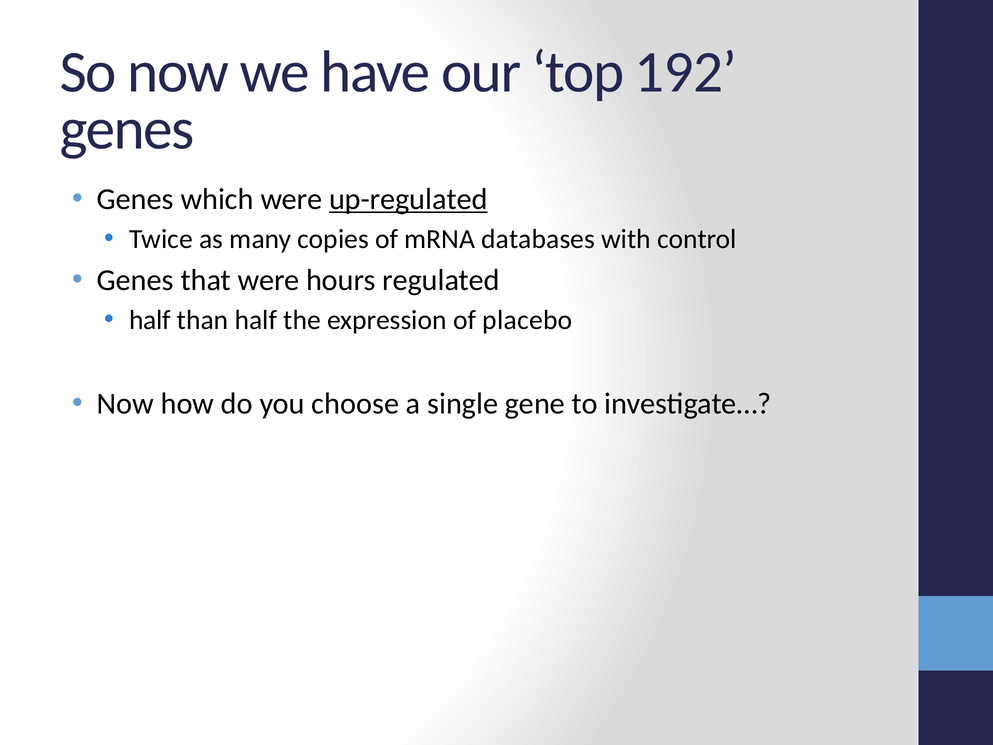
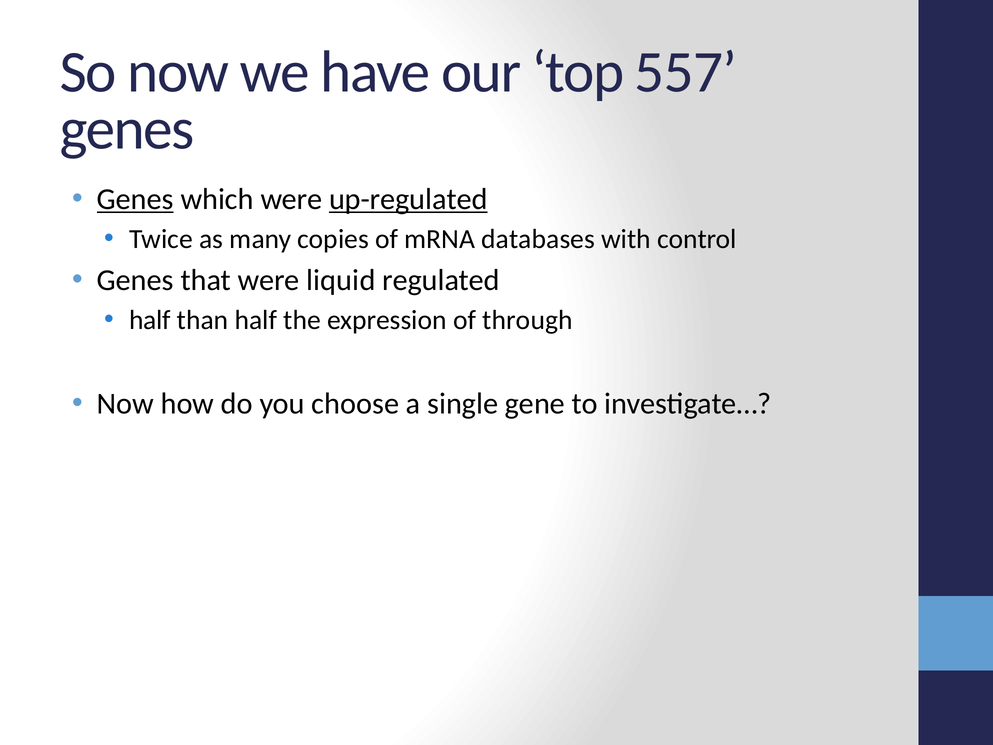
192: 192 -> 557 (686, 72)
Genes underline: none -> present (135, 199)
hours: hours -> liquid (341, 280)
placebo: placebo -> through (528, 320)
